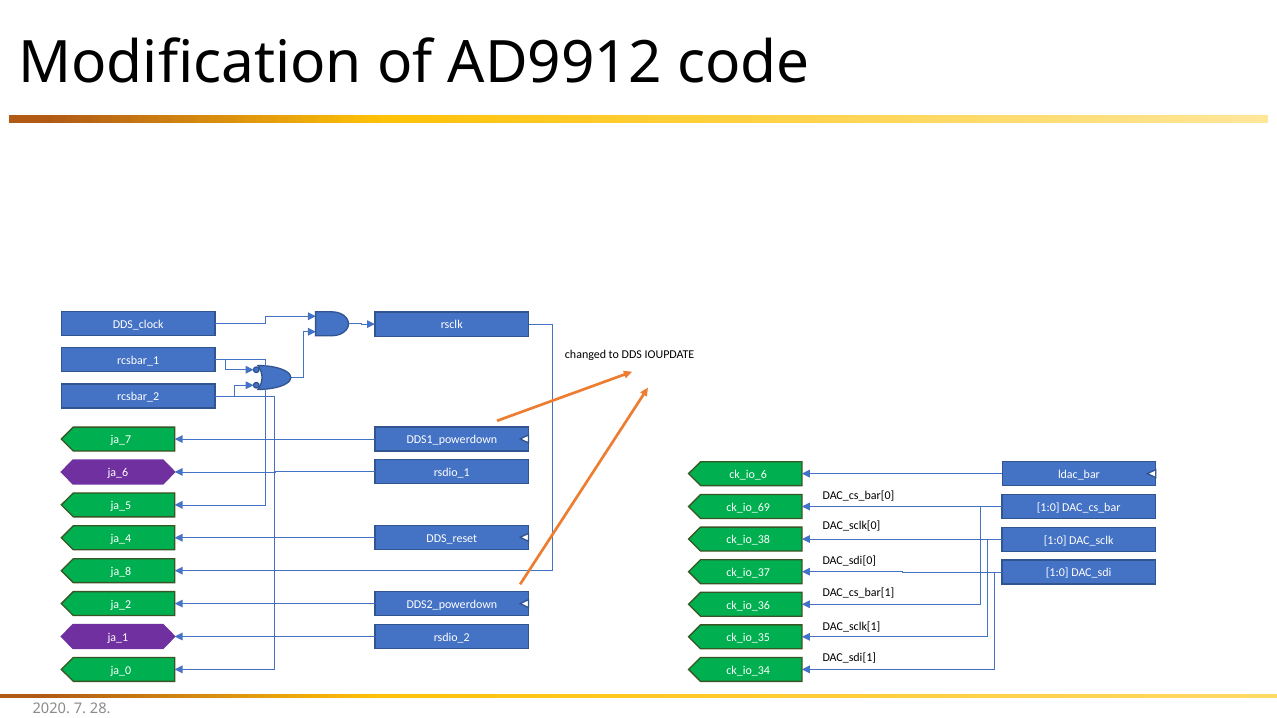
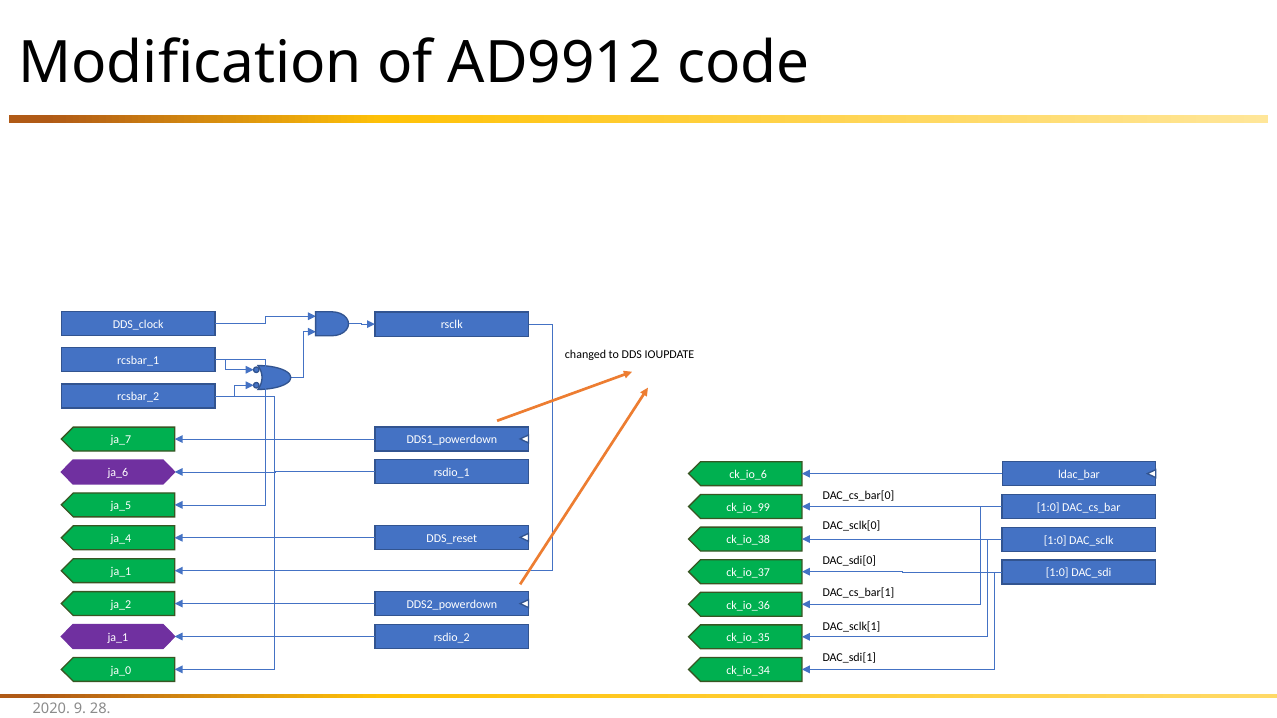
ck_io_69: ck_io_69 -> ck_io_99 (748, 508)
ja_8: ja_8 -> ja_1 (121, 572)
7: 7 -> 9 (80, 709)
